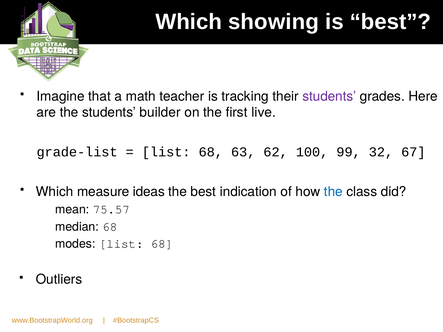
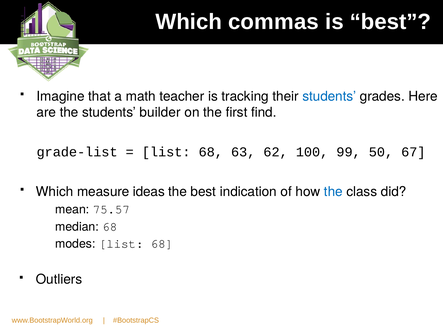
showing: showing -> commas (274, 22)
students colour: purple -> blue (329, 96)
live: live -> find (264, 113)
32: 32 -> 50 (381, 152)
